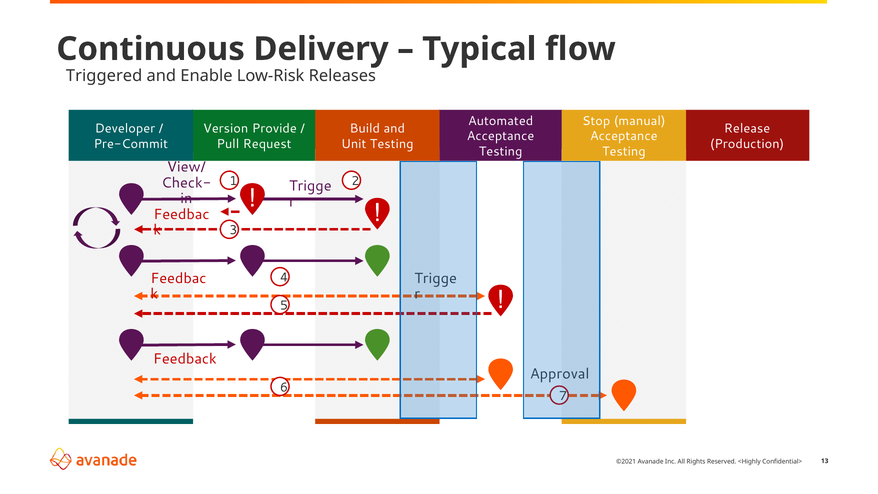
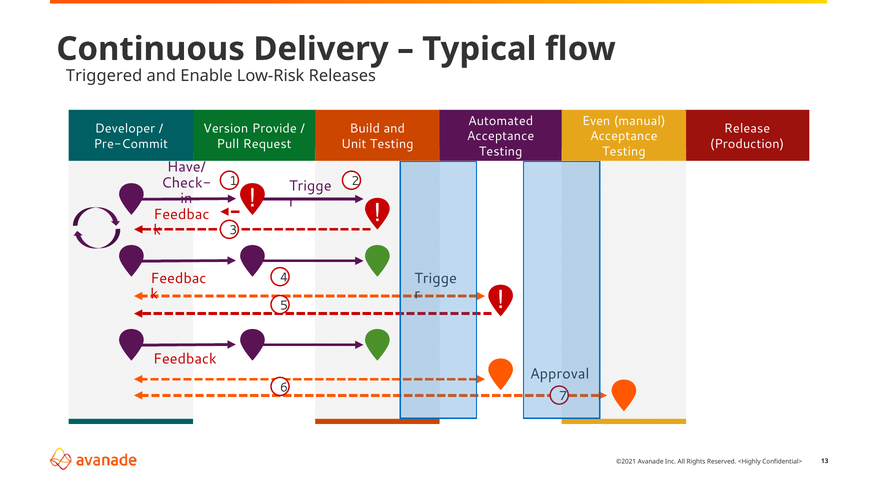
Stop: Stop -> Even (596, 121)
View/: View/ -> Have/ (186, 167)
